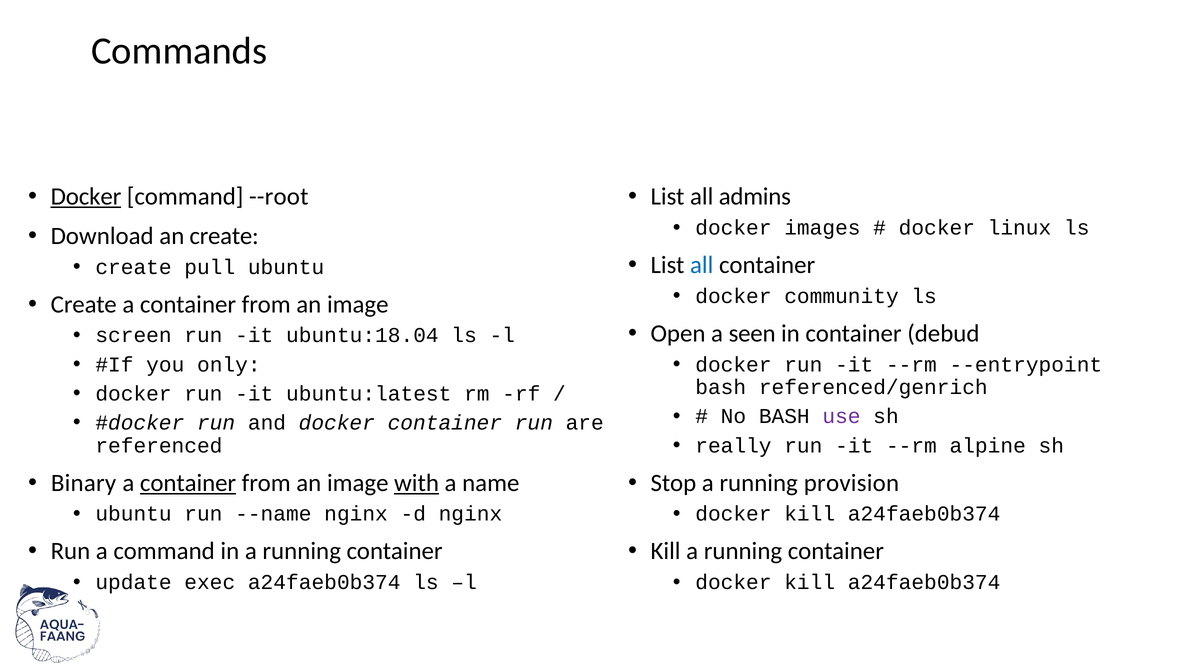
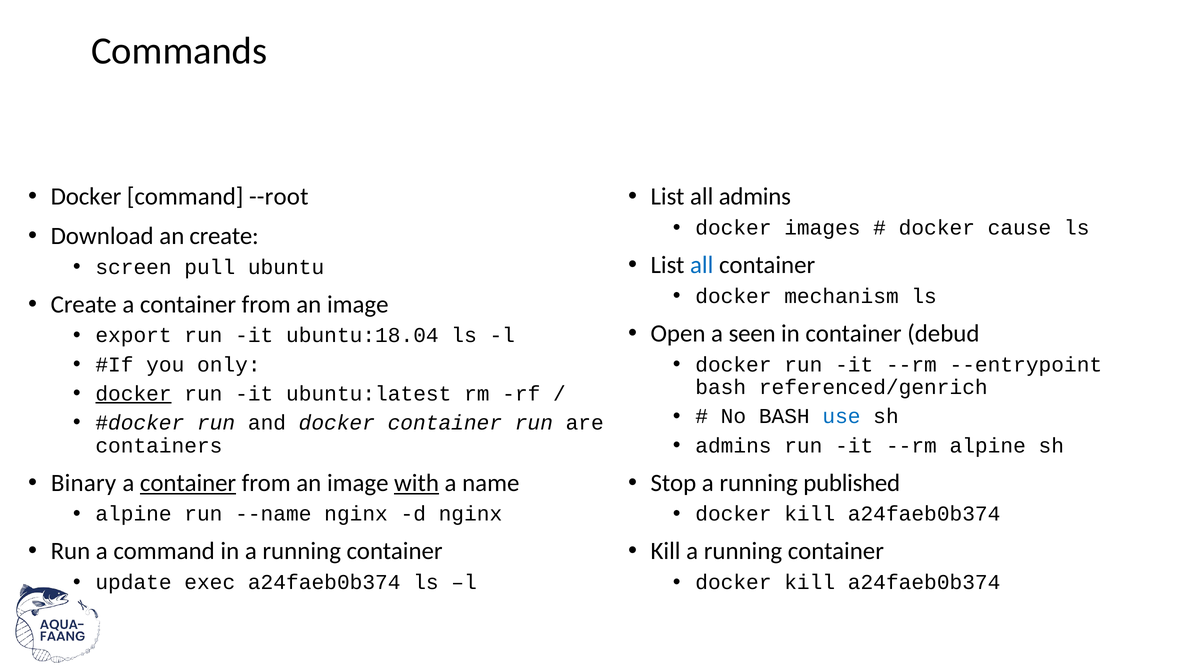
Docker underline: present -> none (86, 197)
linux: linux -> cause (1019, 228)
create: create -> screen (134, 267)
community: community -> mechanism (841, 296)
screen: screen -> export (134, 335)
docker underline: none -> present (134, 393)
use colour: purple -> blue (841, 416)
really: really -> admins (733, 445)
referenced: referenced -> containers (159, 445)
provision: provision -> published (852, 483)
ubuntu: ubuntu -> alpine (134, 514)
